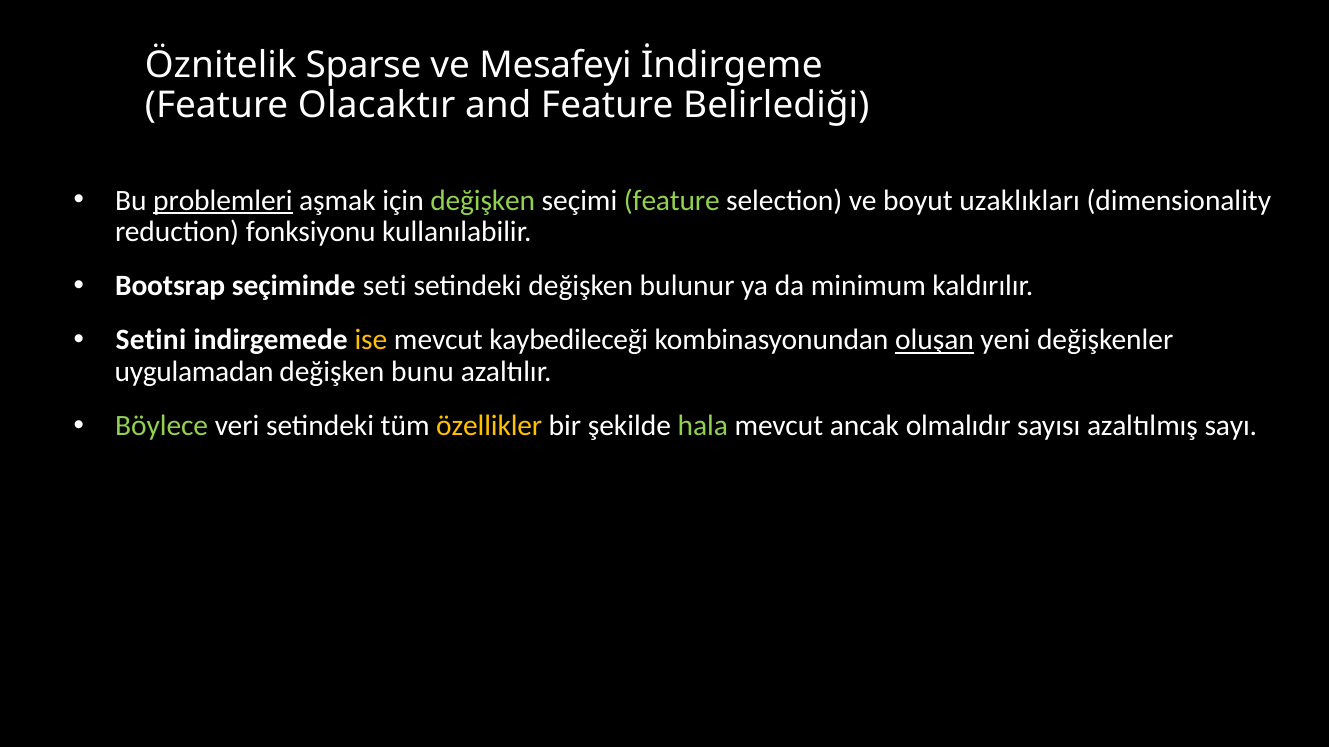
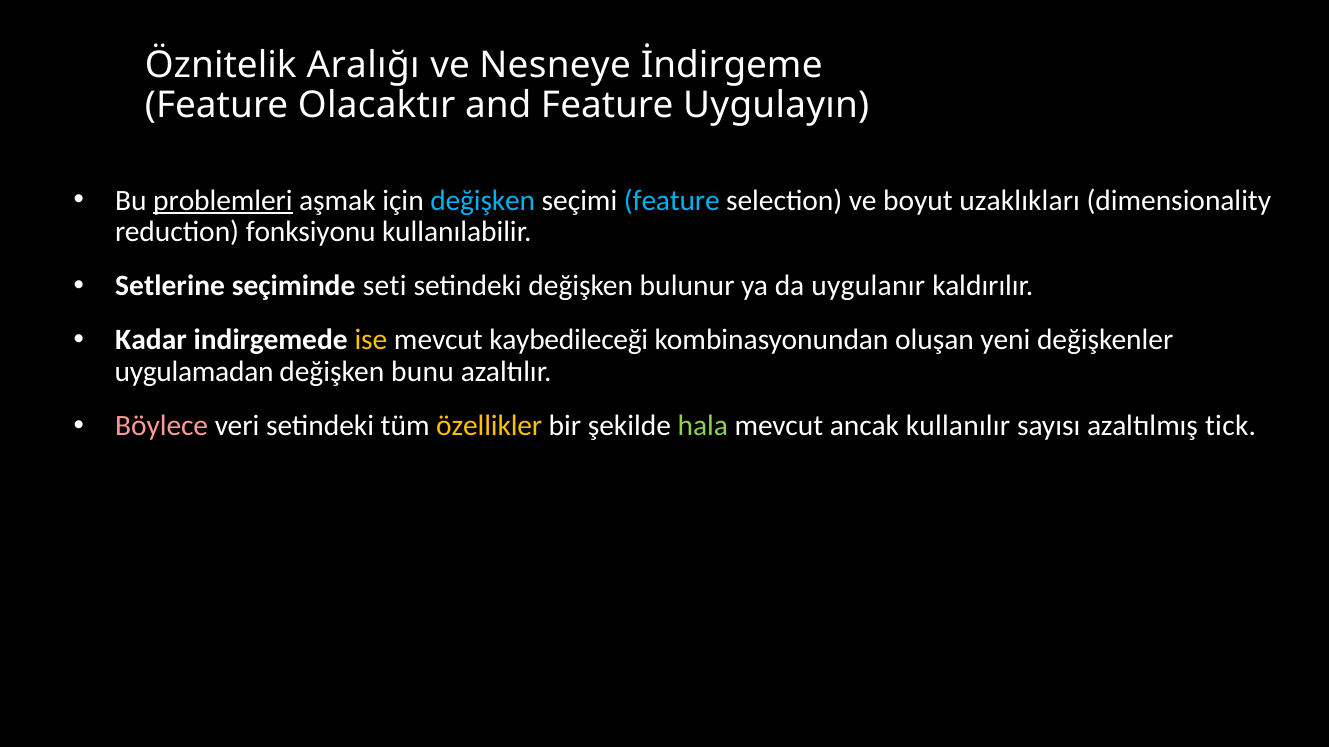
Sparse: Sparse -> Aralığı (363, 66)
Mesafeyi: Mesafeyi -> Nesneye (555, 66)
Belirlediği: Belirlediği -> Uygulayın (776, 105)
değişken colour: light green -> light blue (483, 201)
feature colour: light green -> light blue (672, 201)
Bootsrap: Bootsrap -> Setlerine (170, 286)
minimum: minimum -> uygulanır (868, 286)
Setini: Setini -> Kadar (151, 340)
oluşan underline: present -> none (934, 340)
Böylece colour: light green -> pink (162, 426)
olmalıdır: olmalıdır -> kullanılır (958, 426)
sayı: sayı -> tick (1231, 426)
